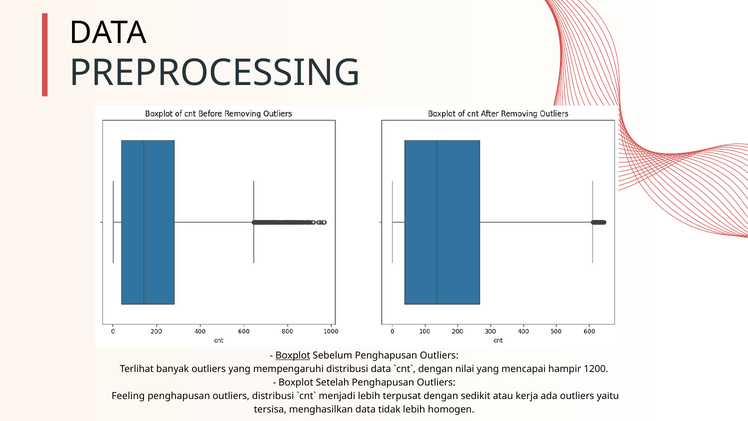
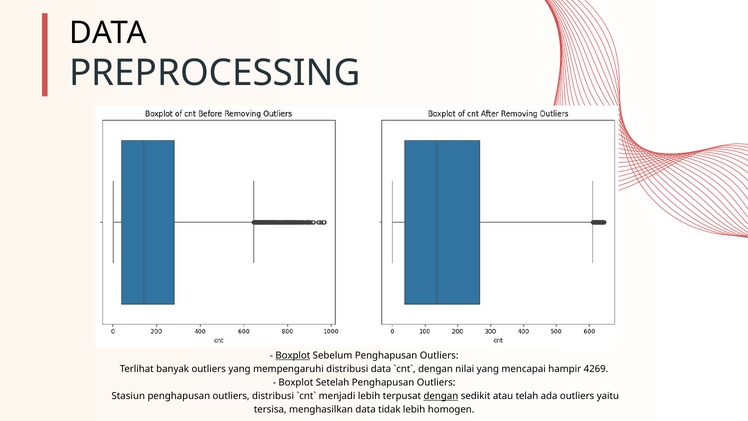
1200: 1200 -> 4269 (596, 369)
Feeling: Feeling -> Stasiun (128, 396)
dengan underline: none -> present (441, 396)
kerja: kerja -> telah (527, 396)
